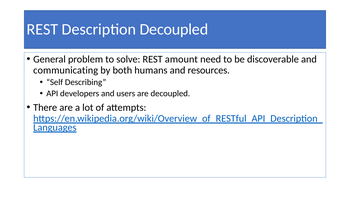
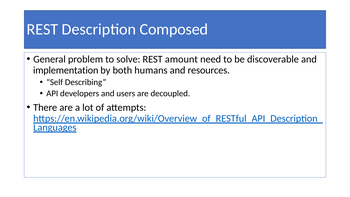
Description Decoupled: Decoupled -> Composed (174, 29)
communicating: communicating -> implementation (66, 70)
